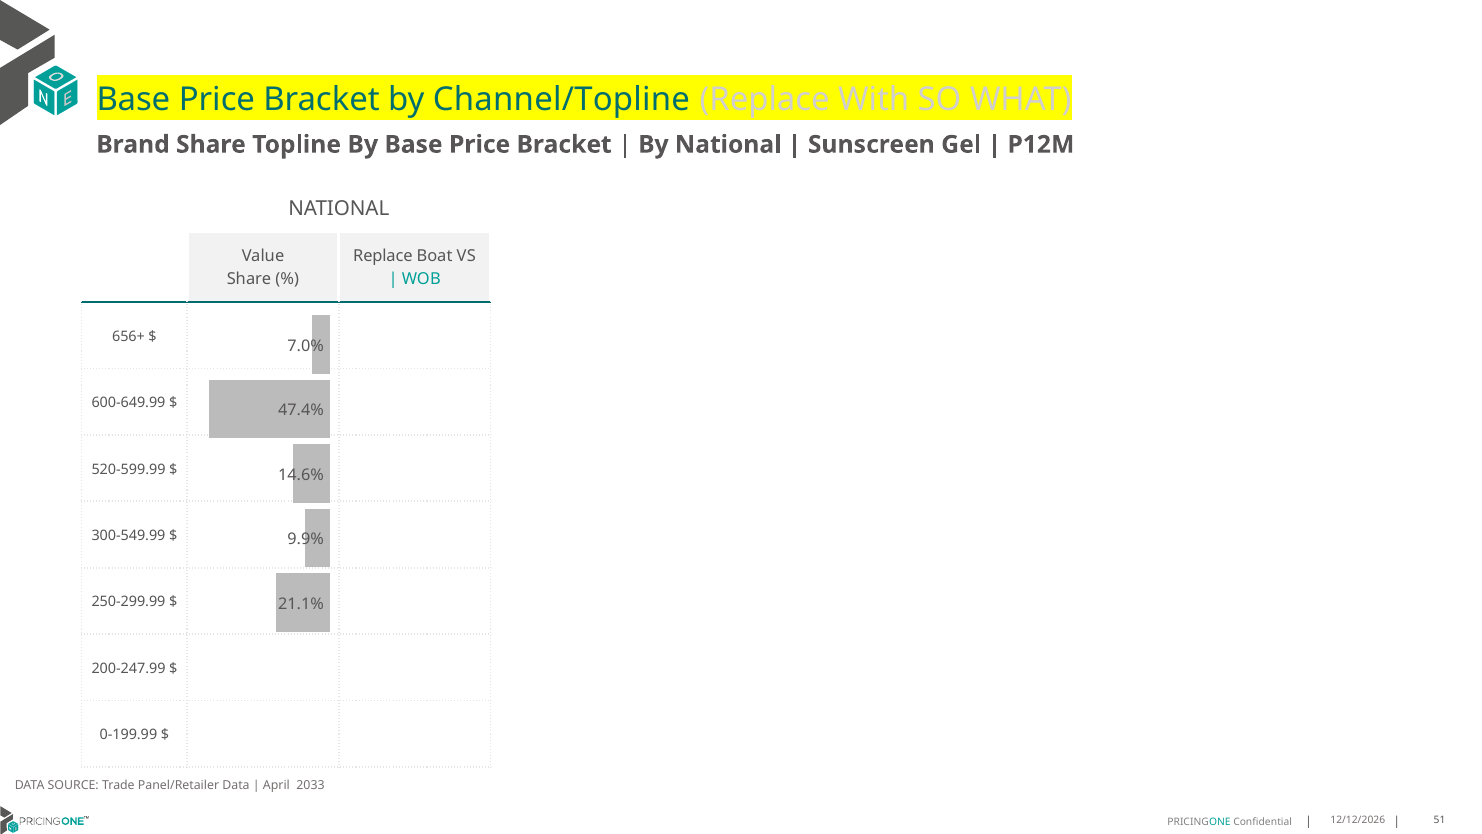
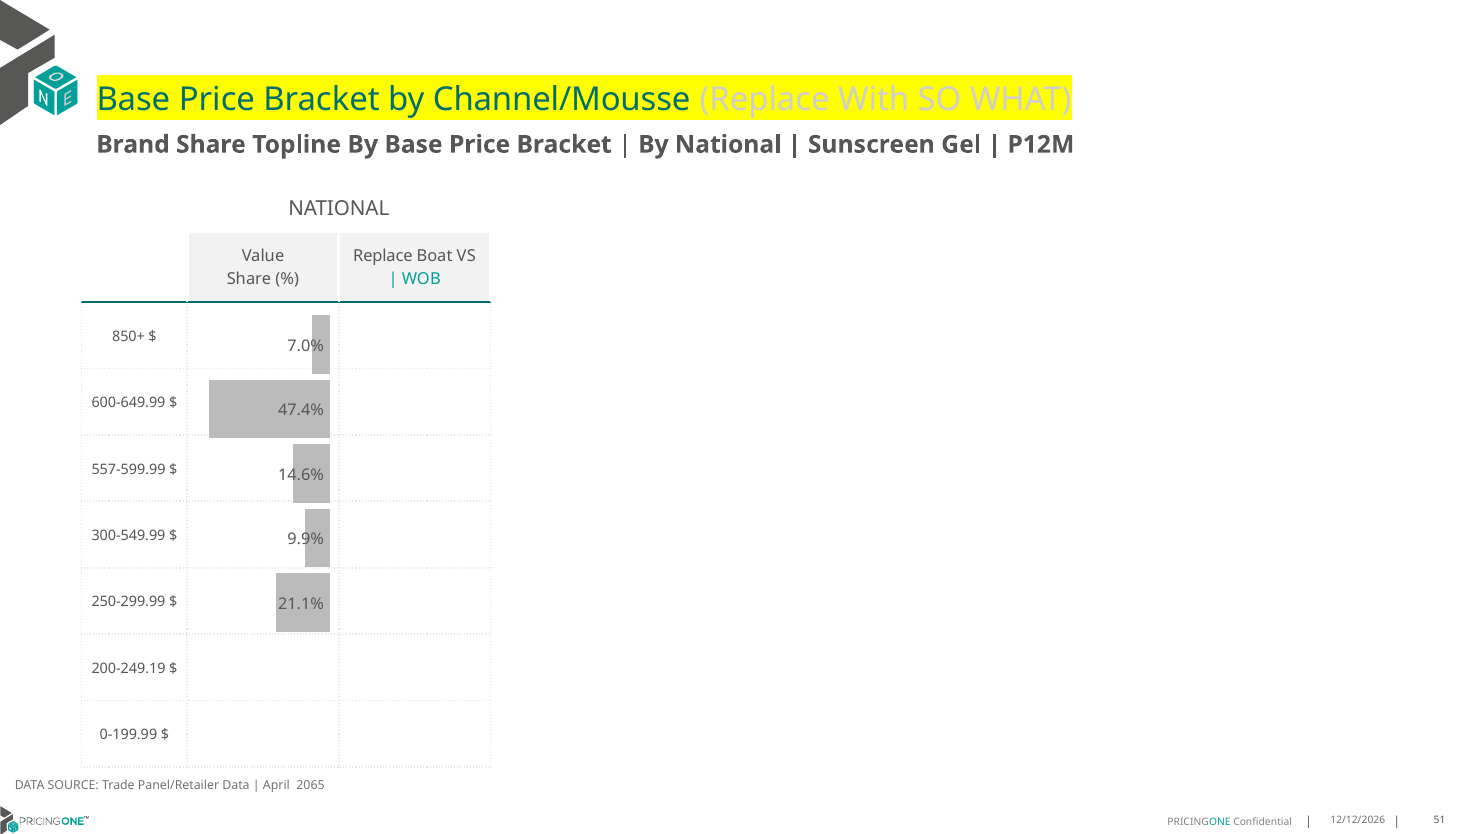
Channel/Topline: Channel/Topline -> Channel/Mousse (562, 100)
656+: 656+ -> 850+ (129, 336)
520-599.99: 520-599.99 -> 557-599.99 (129, 469)
200-247.99: 200-247.99 -> 200-249.19 (129, 668)
2033: 2033 -> 2065 (311, 785)
